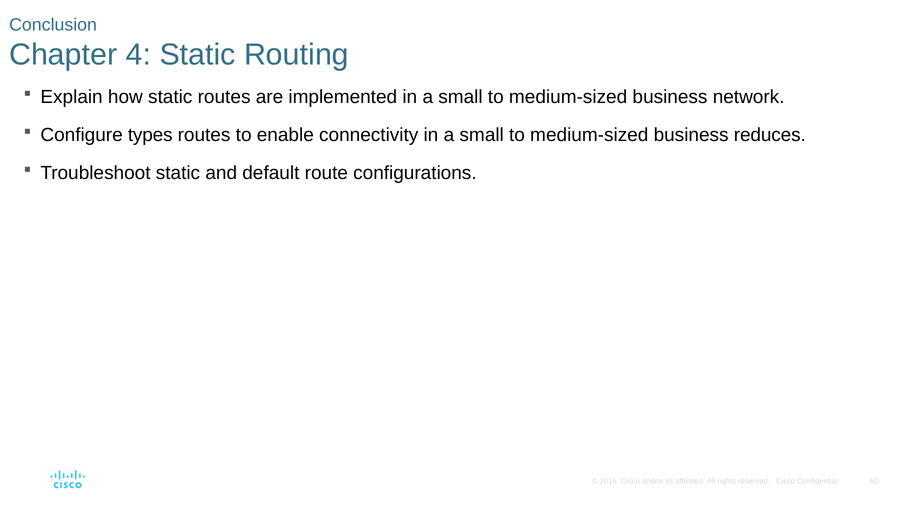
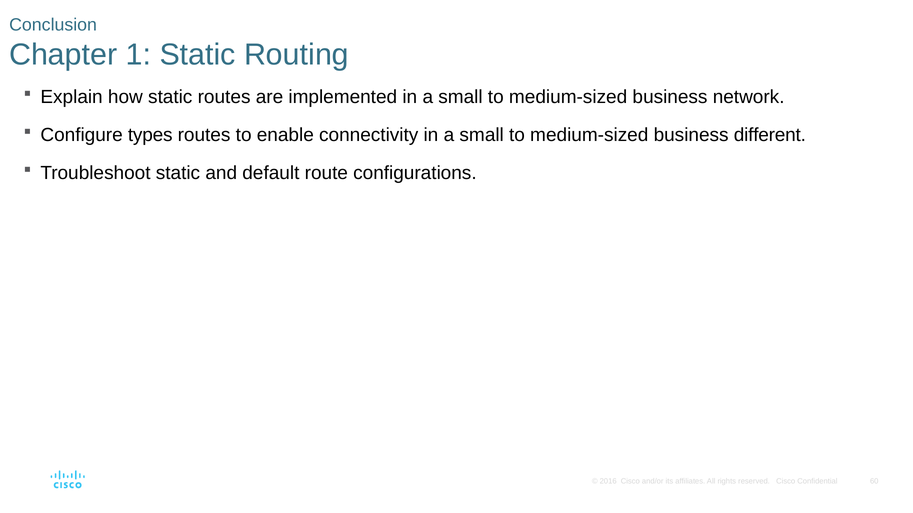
4: 4 -> 1 (138, 55)
reduces: reduces -> different (770, 135)
